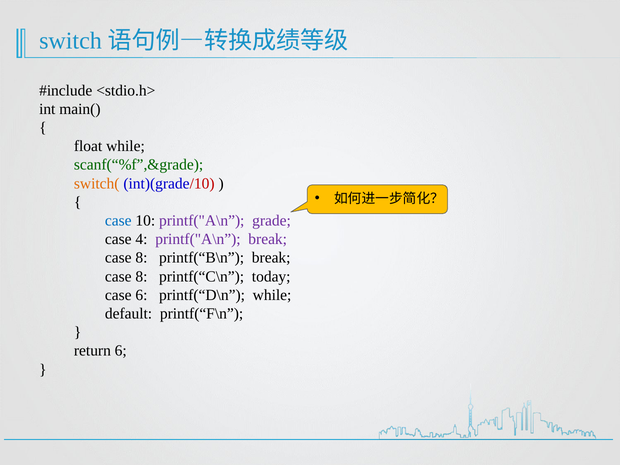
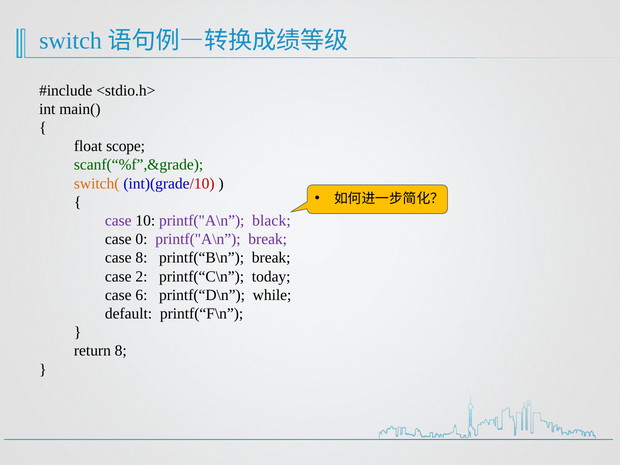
float while: while -> scope (126, 146)
case colour: blue -> purple (118, 221)
grade: grade -> black (271, 221)
4: 4 -> 0 (141, 239)
8: 8 -> 2 (141, 276)
return 6: 6 -> 8 (121, 351)
